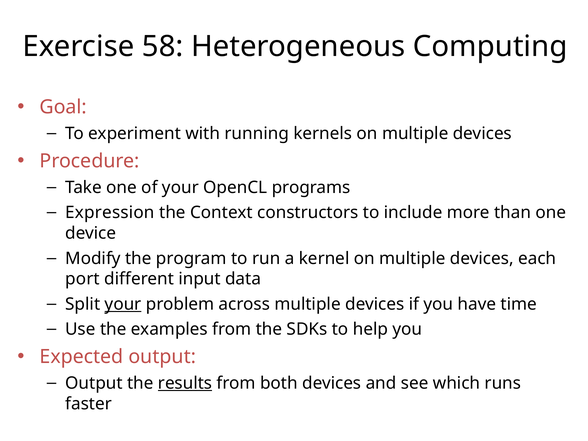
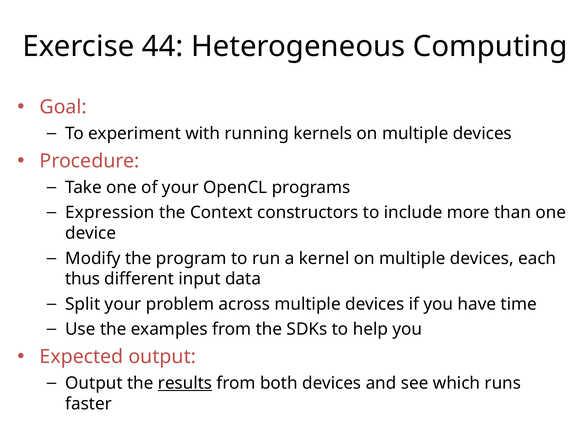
58: 58 -> 44 (163, 46)
port: port -> thus (83, 279)
your underline: present -> none (123, 304)
